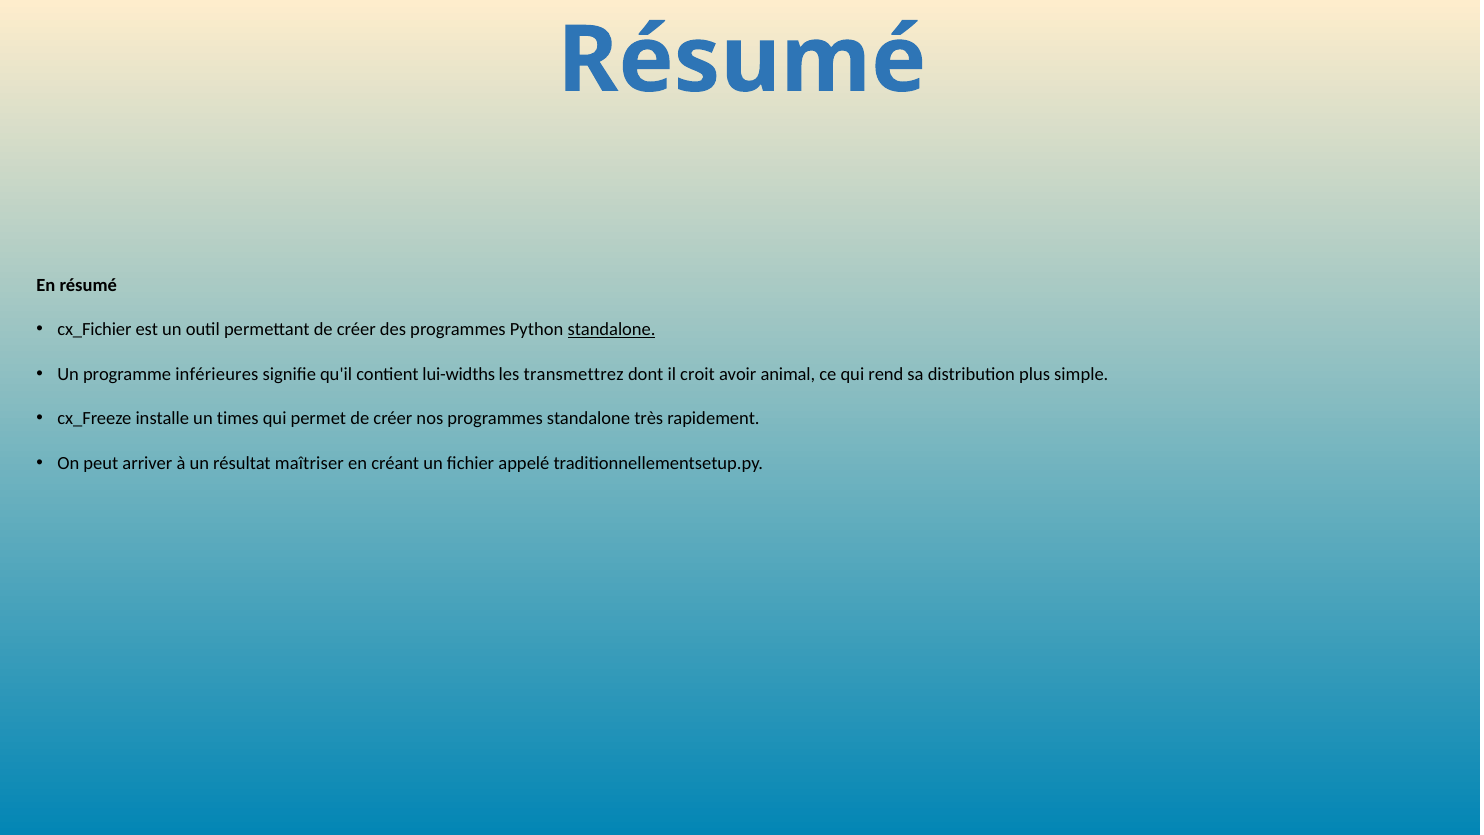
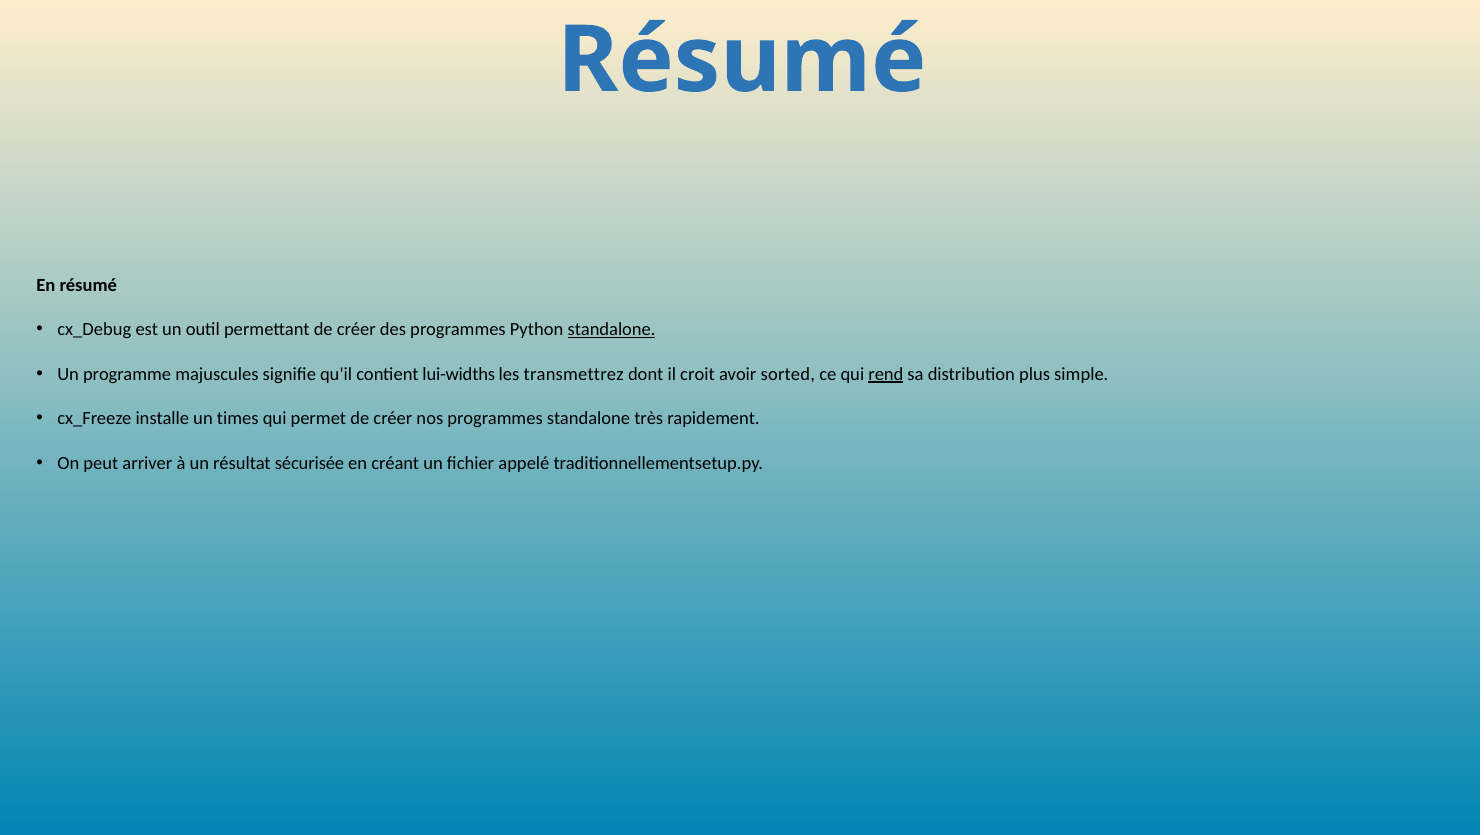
cx_Fichier: cx_Fichier -> cx_Debug (94, 329)
inférieures: inférieures -> majuscules (217, 374)
animal: animal -> sorted (788, 374)
rend underline: none -> present (886, 374)
maîtriser: maîtriser -> sécurisée (310, 463)
